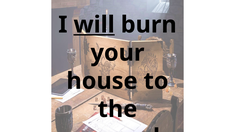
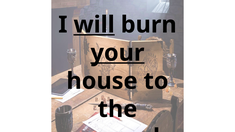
your underline: none -> present (117, 53)
